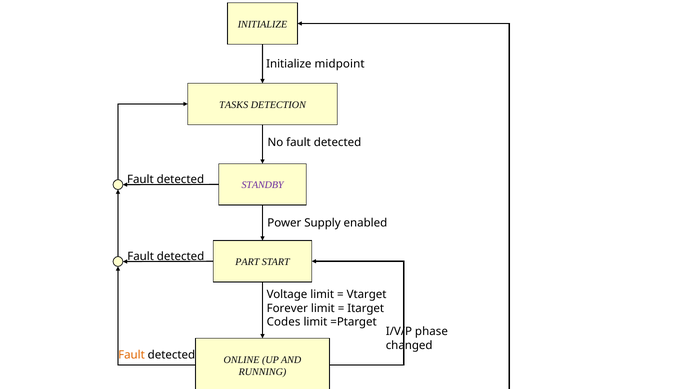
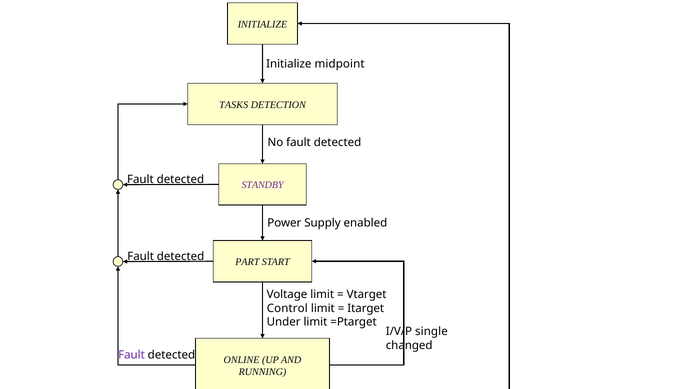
Forever: Forever -> Control (287, 309)
Codes: Codes -> Under (284, 322)
phase: phase -> single (431, 332)
Fault colour: orange -> purple (132, 355)
